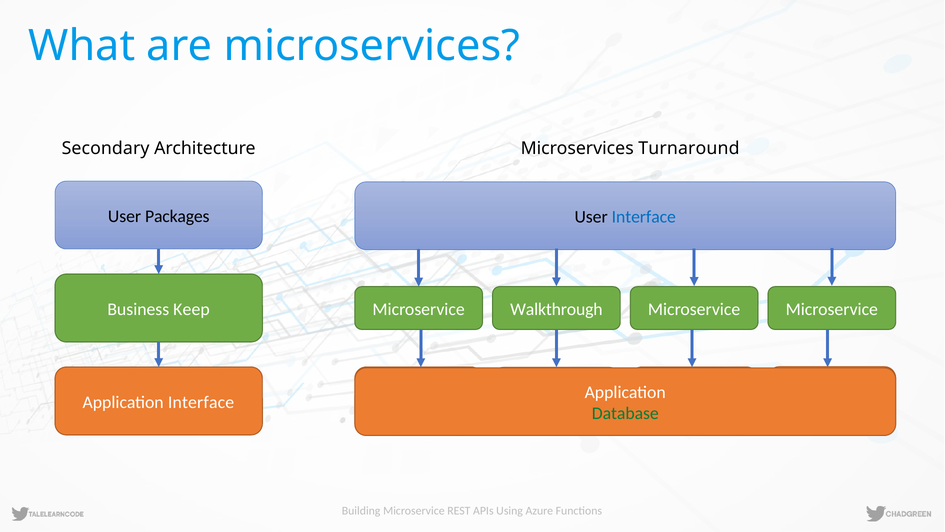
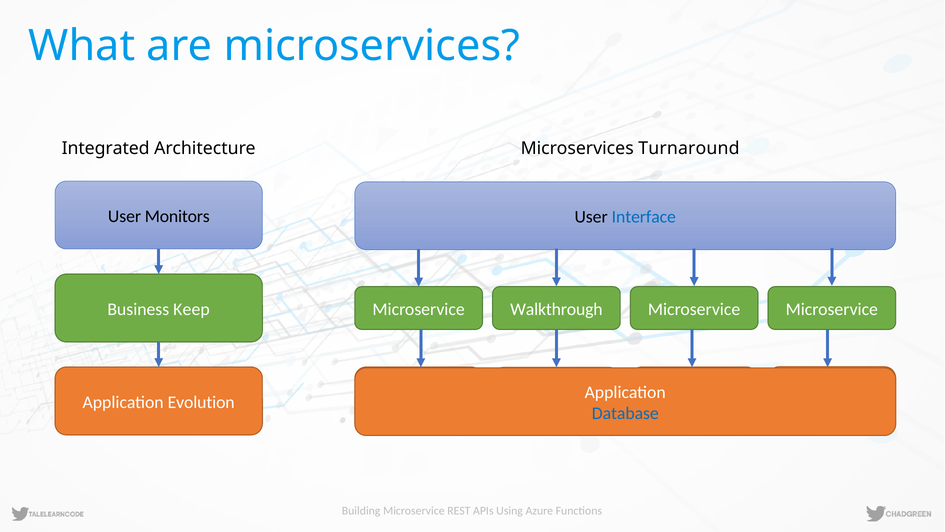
Secondary: Secondary -> Integrated (106, 148)
Packages: Packages -> Monitors (177, 216)
Application Interface: Interface -> Evolution (201, 402)
Database colour: green -> blue (625, 413)
